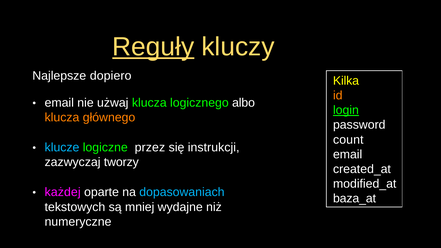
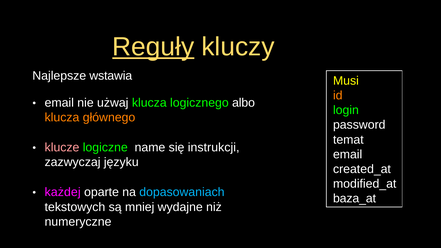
dopiero: dopiero -> wstawia (111, 76)
Kilka: Kilka -> Musi (346, 81)
login underline: present -> none (346, 110)
count: count -> temat (348, 140)
klucze colour: light blue -> pink (62, 148)
przez: przez -> name (150, 148)
tworzy: tworzy -> języku (121, 162)
